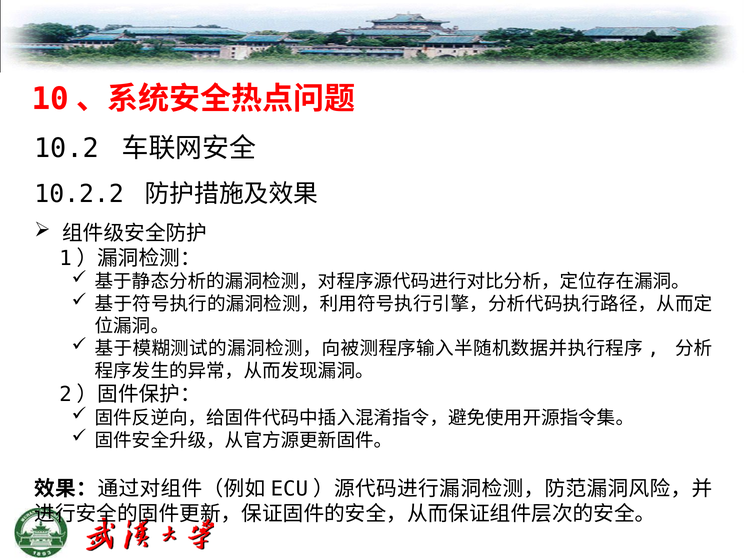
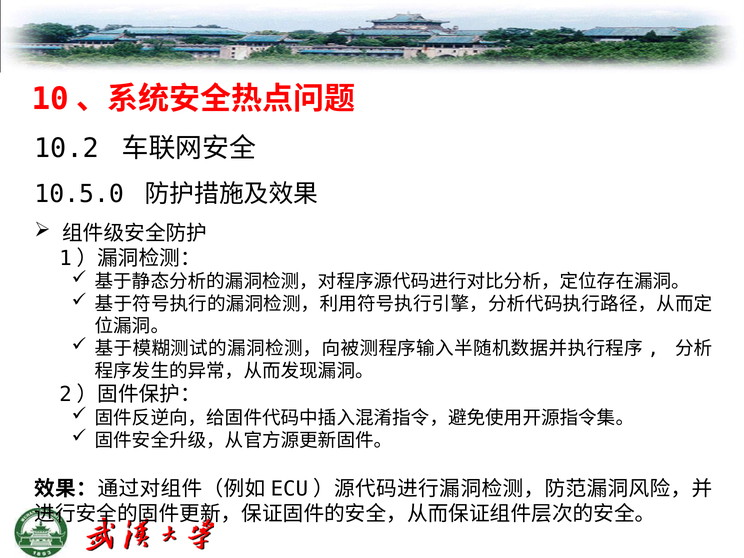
10.2.2: 10.2.2 -> 10.5.0 (79, 194)
